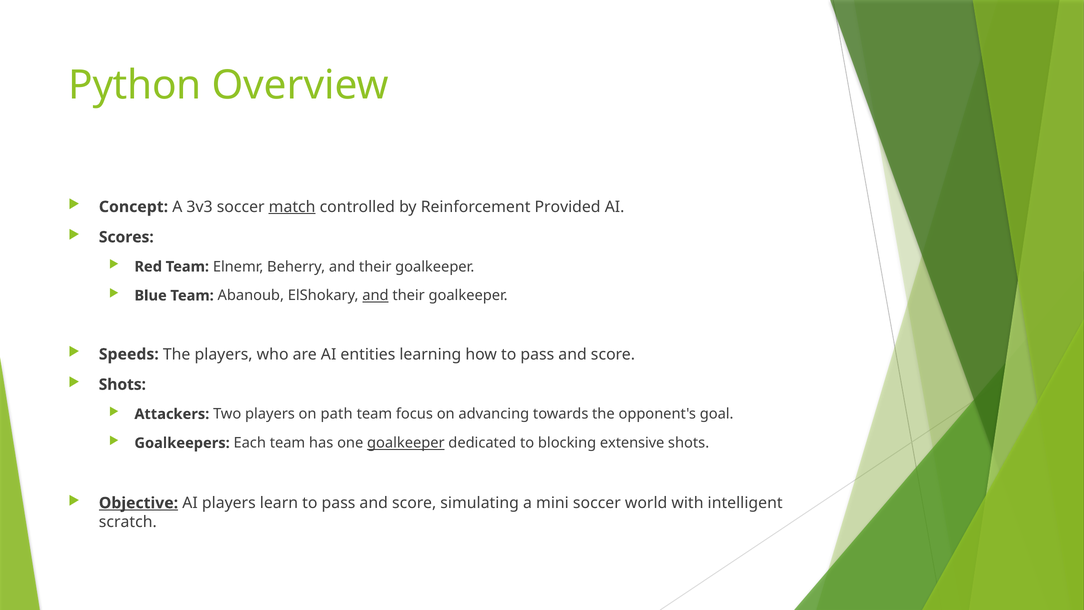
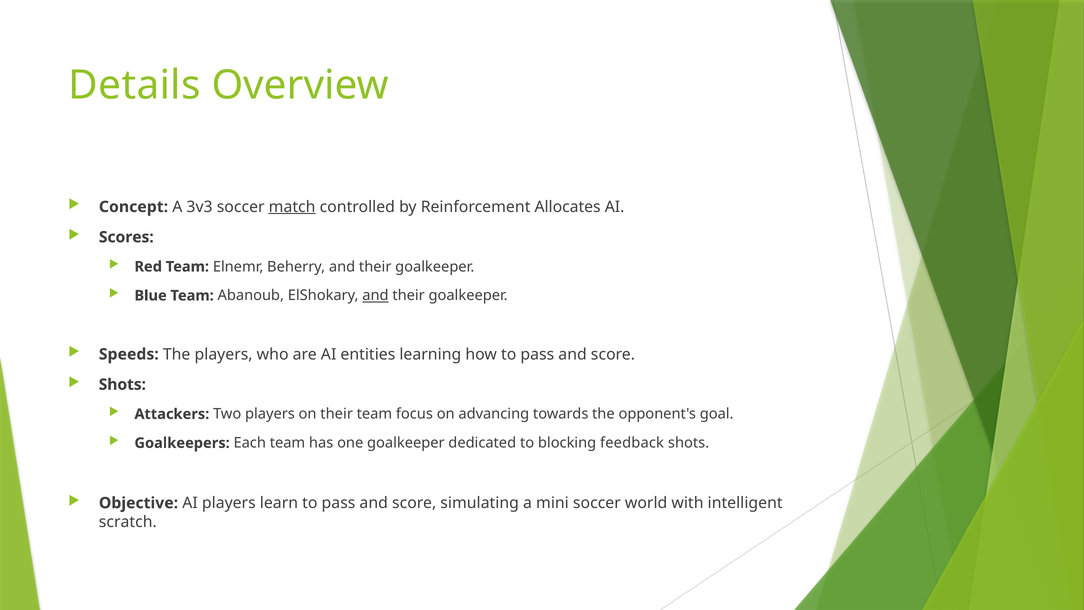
Python: Python -> Details (135, 85)
Provided: Provided -> Allocates (568, 207)
on path: path -> their (337, 414)
goalkeeper underline: present -> none (406, 443)
extensive: extensive -> feedback (632, 443)
Objective underline: present -> none (138, 503)
